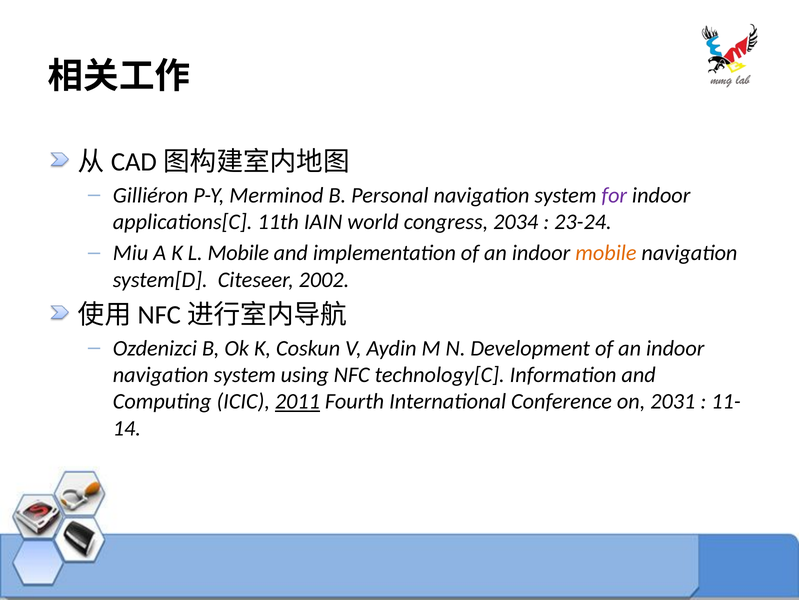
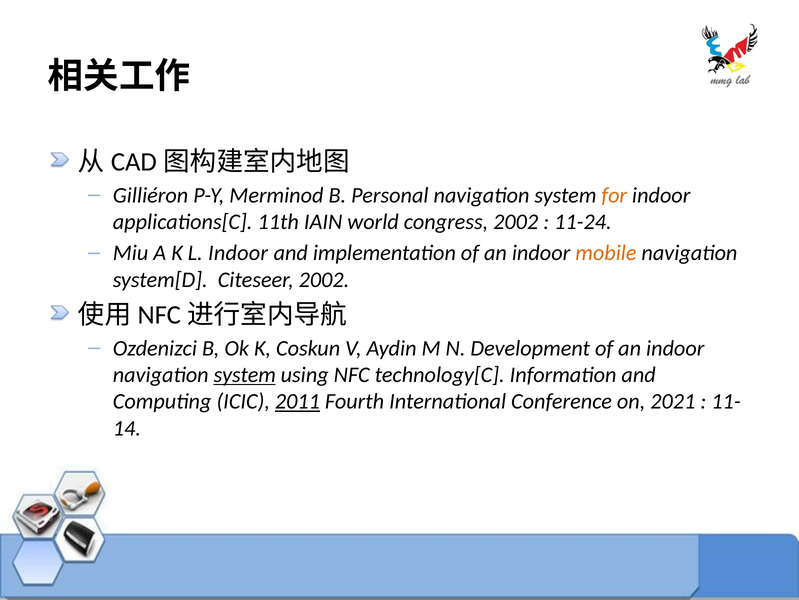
for colour: purple -> orange (614, 195)
congress 2034: 2034 -> 2002 (516, 222)
23-24: 23-24 -> 11-24 (583, 222)
L Mobile: Mobile -> Indoor (238, 253)
system underline: none -> present (245, 374)
2031: 2031 -> 2021 (673, 401)
